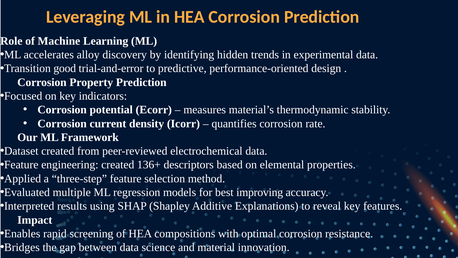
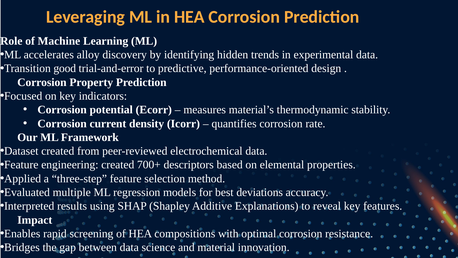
136+: 136+ -> 700+ (149, 165)
improving: improving -> deviations (260, 192)
